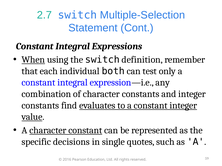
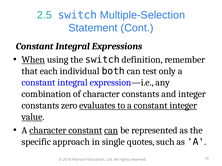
2.7: 2.7 -> 2.5 (44, 15)
find: find -> zero (69, 106)
can underline: none -> present (111, 131)
decisions: decisions -> approach (71, 142)
